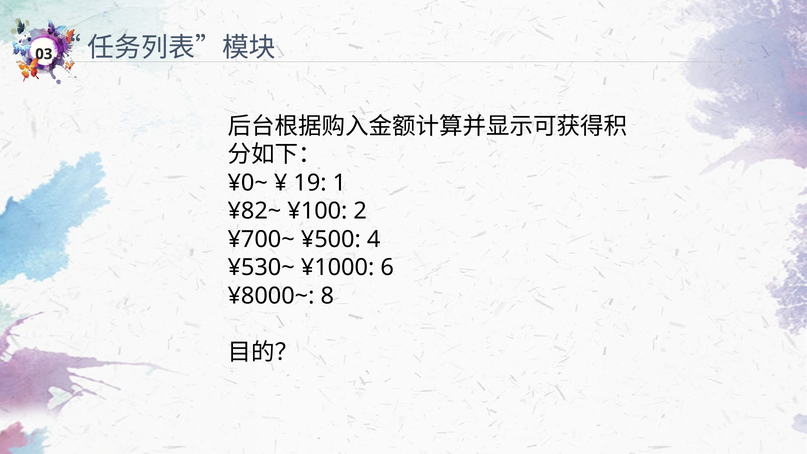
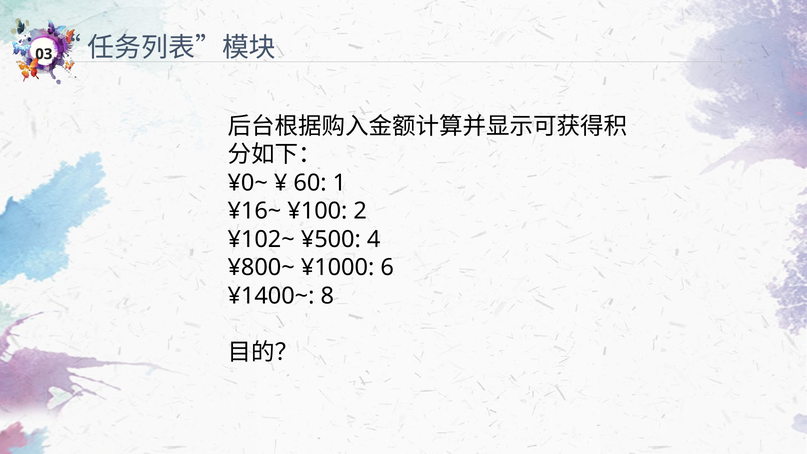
19: 19 -> 60 (310, 183)
¥82~: ¥82~ -> ¥16~ (254, 211)
¥700~: ¥700~ -> ¥102~ (261, 239)
¥530~: ¥530~ -> ¥800~ (261, 268)
¥8000~: ¥8000~ -> ¥1400~ (271, 296)
